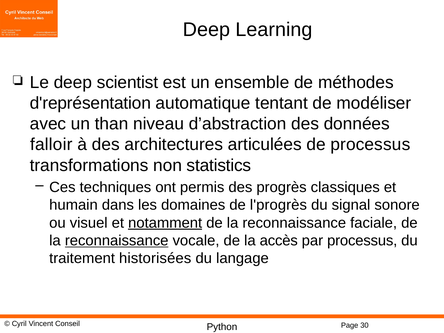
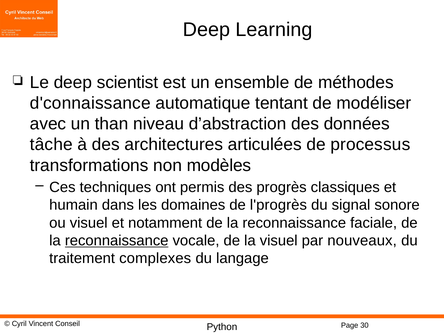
d'représentation: d'représentation -> d'connaissance (90, 103)
falloir: falloir -> tâche (51, 145)
statistics: statistics -> modèles (219, 165)
notamment underline: present -> none (165, 223)
la accès: accès -> visuel (279, 241)
par processus: processus -> nouveaux (362, 241)
historisées: historisées -> complexes (155, 258)
